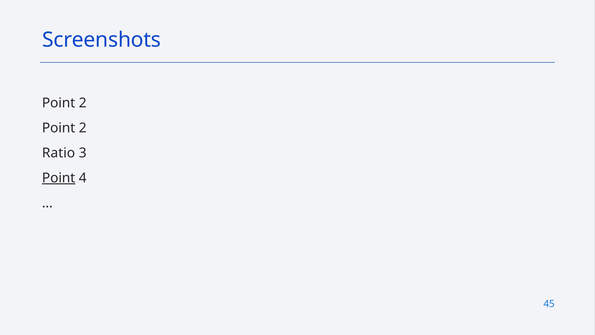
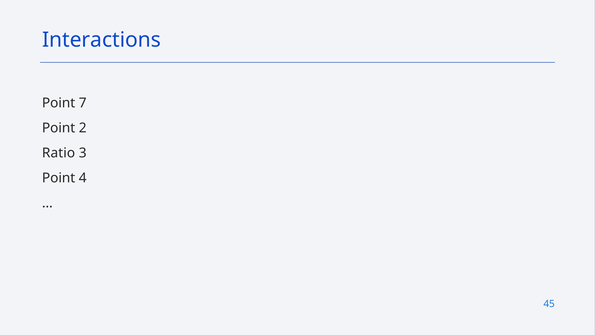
Screenshots: Screenshots -> Interactions (101, 40)
2: 2 -> 7 (83, 103)
Point underline: present -> none (59, 178)
